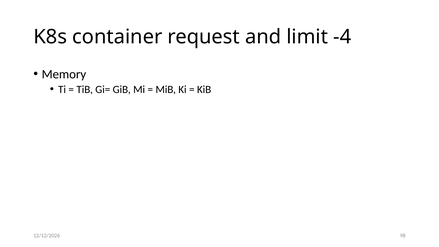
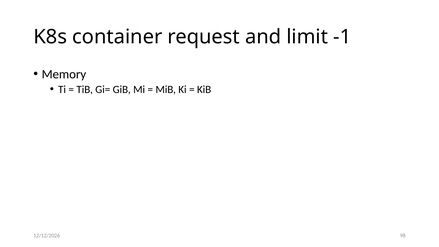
-4: -4 -> -1 (342, 37)
